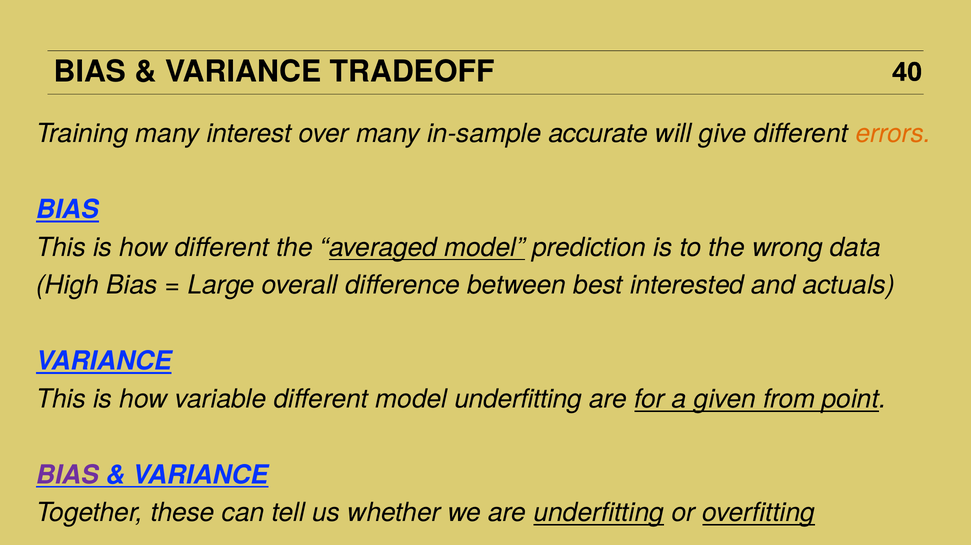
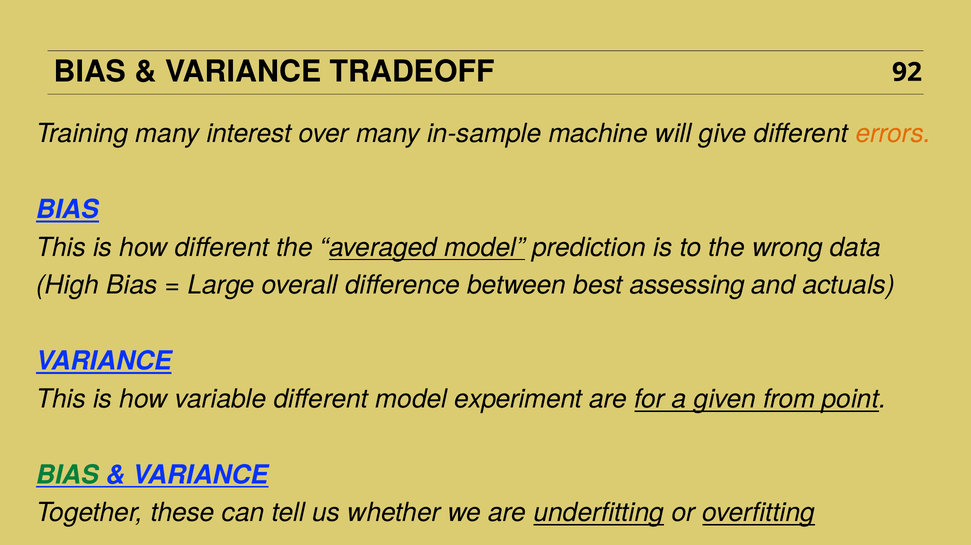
40: 40 -> 92 (907, 72)
accurate: accurate -> machine (598, 134)
interested: interested -> assessing (687, 285)
model underfitting: underfitting -> experiment (518, 399)
BIAS colour: purple -> green (68, 475)
